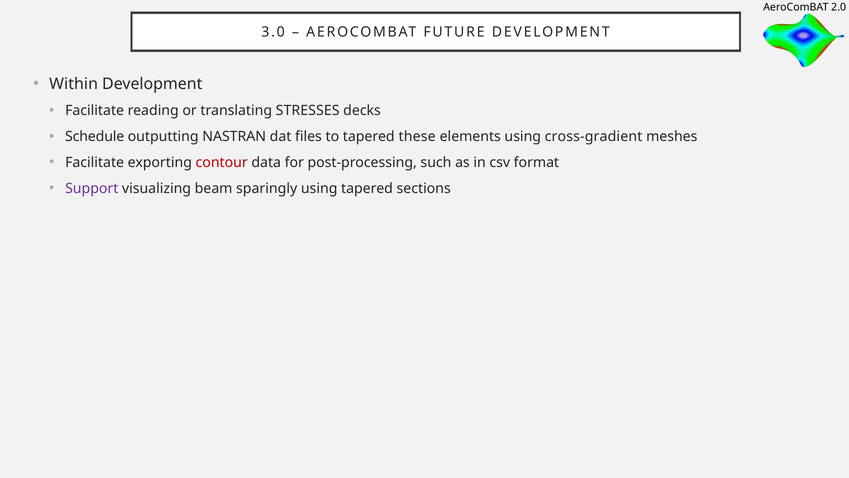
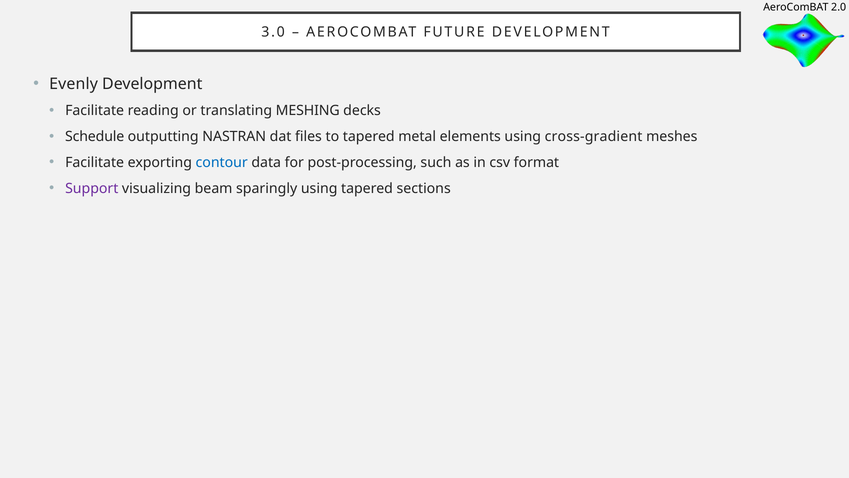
Within: Within -> Evenly (74, 84)
STRESSES: STRESSES -> MESHING (308, 111)
these: these -> metal (417, 137)
contour colour: red -> blue (222, 162)
